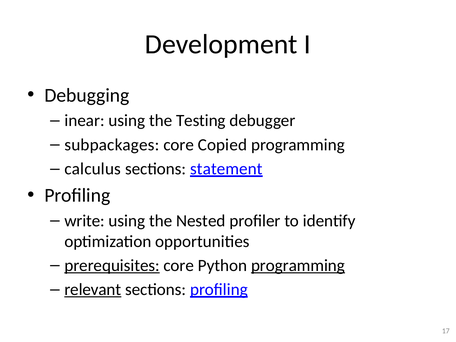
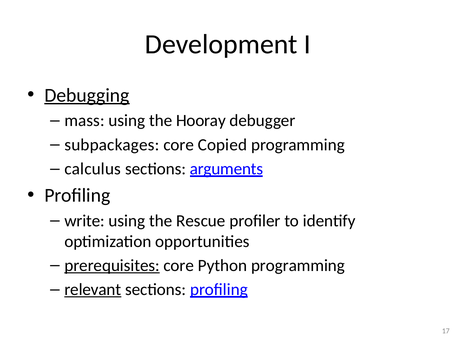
Debugging underline: none -> present (87, 95)
inear: inear -> mass (85, 121)
Testing: Testing -> Hooray (201, 121)
statement: statement -> arguments (227, 169)
Nested: Nested -> Rescue (201, 221)
programming underline: present -> none (298, 265)
